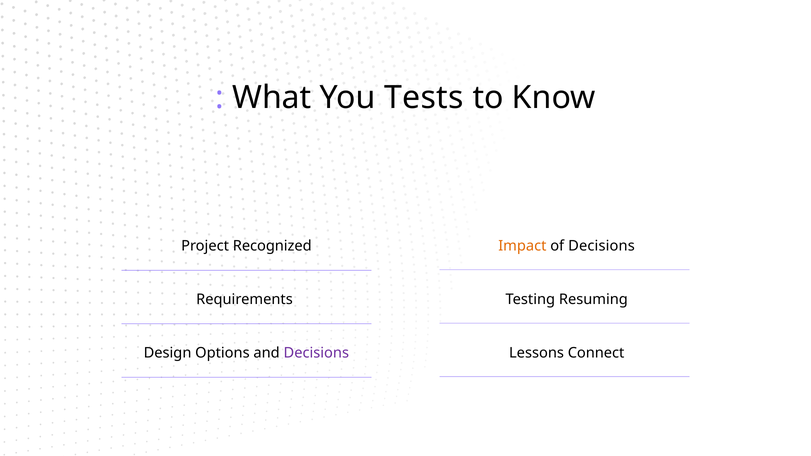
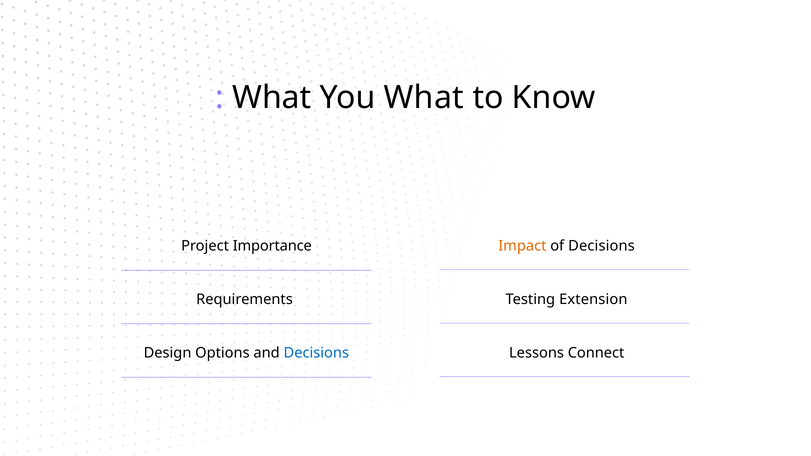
You Tests: Tests -> What (424, 98)
Recognized: Recognized -> Importance (272, 246)
Resuming: Resuming -> Extension (593, 299)
Decisions colour: purple -> blue (316, 353)
